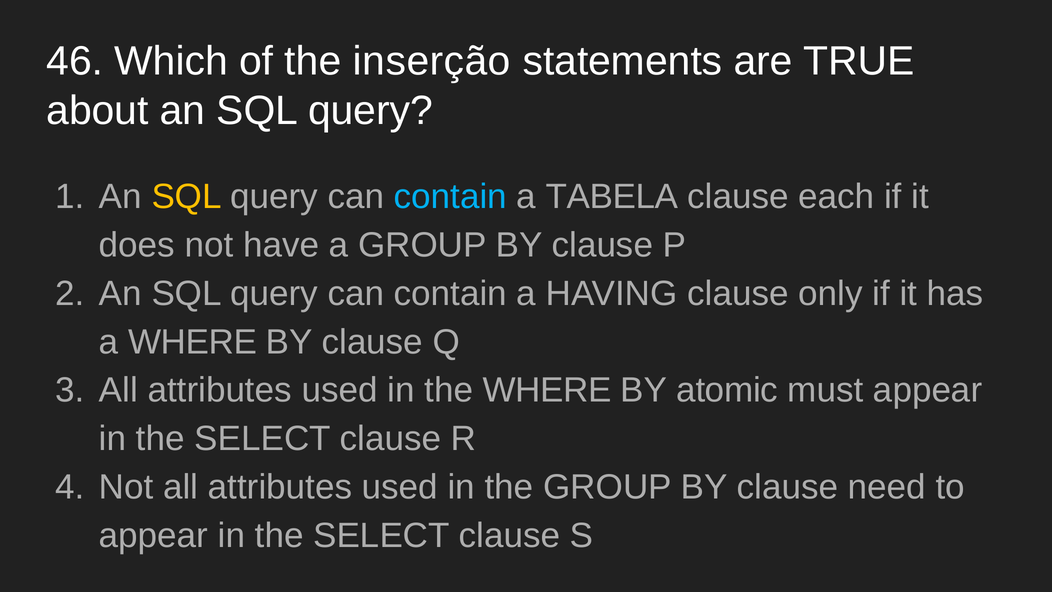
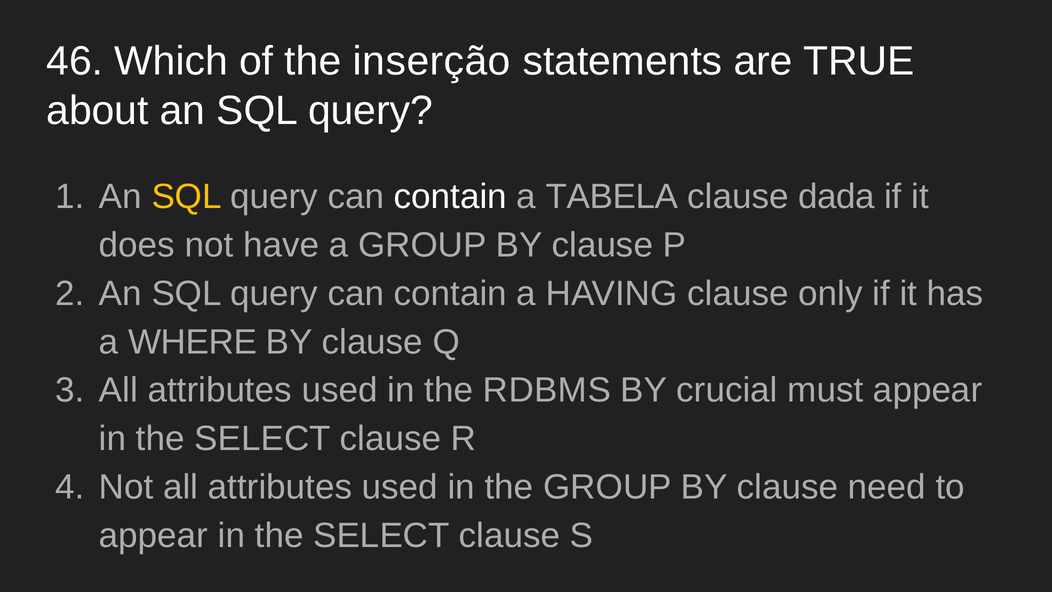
contain colour: light blue -> white (450, 197)
each: each -> dada (837, 197)
the WHERE: WHERE -> RDBMS (547, 390)
atomic: atomic -> crucial (727, 390)
